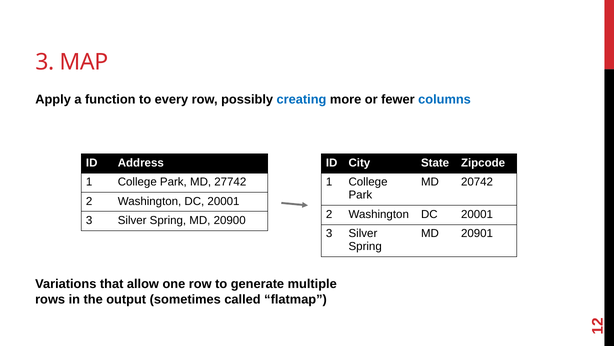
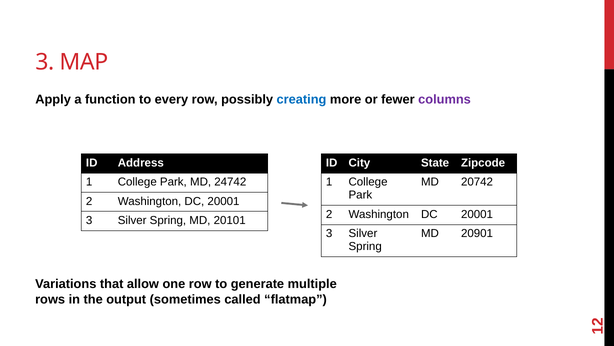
columns colour: blue -> purple (445, 99)
27742: 27742 -> 24742 (230, 182)
20900: 20900 -> 20101 (230, 220)
